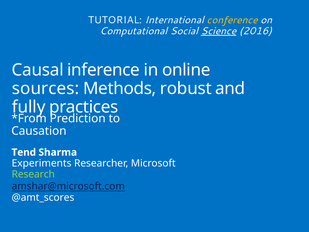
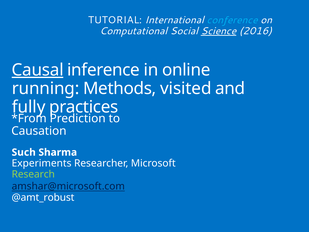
conference colour: yellow -> light blue (232, 20)
Causal underline: none -> present (38, 70)
sources: sources -> running (46, 88)
robust: robust -> visited (186, 88)
Tend: Tend -> Such (24, 152)
@amt_scores: @amt_scores -> @amt_robust (43, 197)
